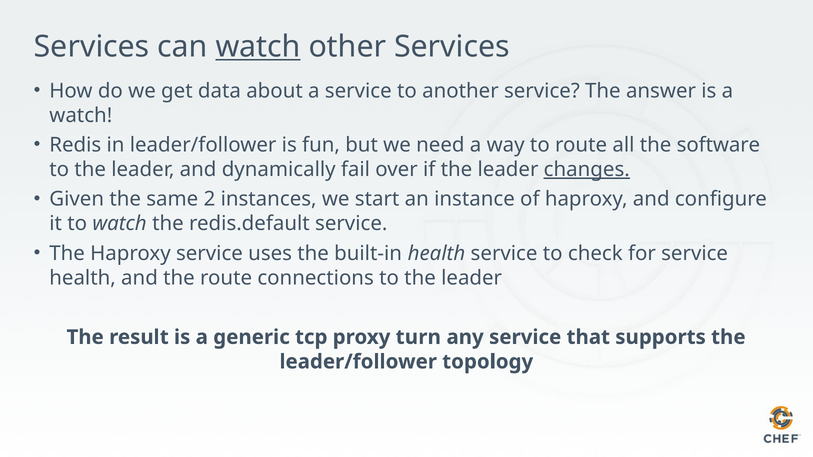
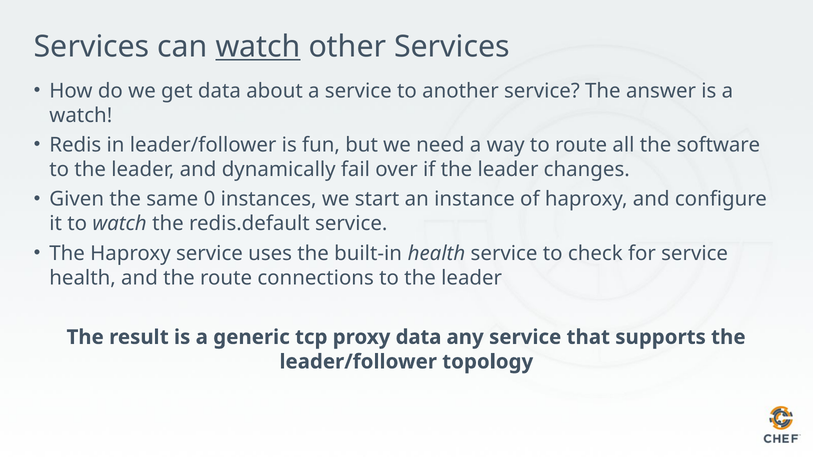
changes underline: present -> none (587, 170)
2: 2 -> 0 (209, 199)
proxy turn: turn -> data (419, 337)
